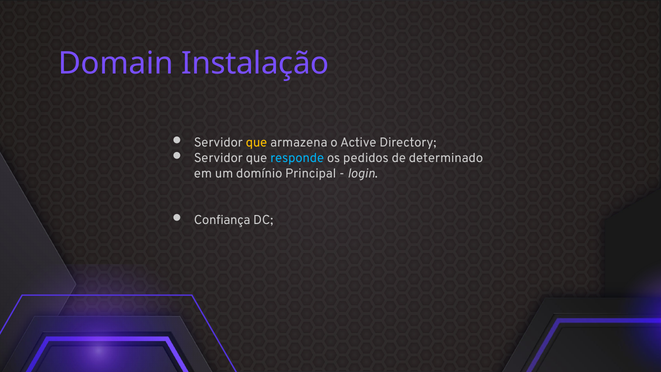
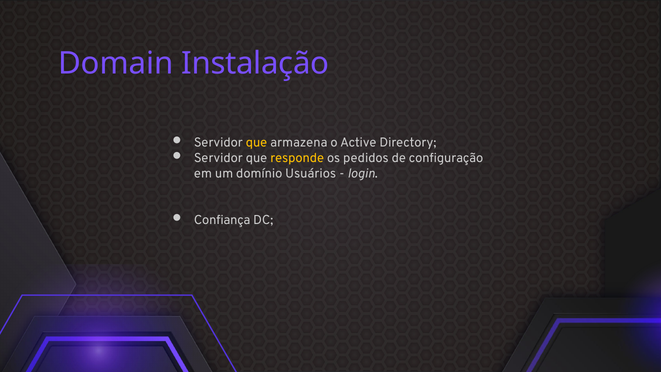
responde colour: light blue -> yellow (297, 158)
determinado: determinado -> configuração (446, 158)
Principal: Principal -> Usuários (311, 173)
